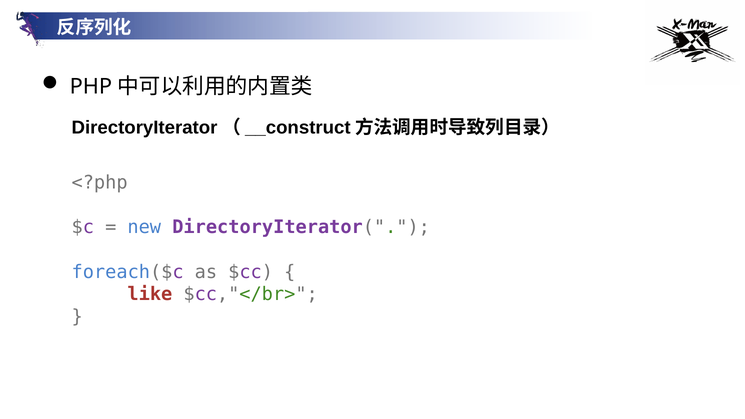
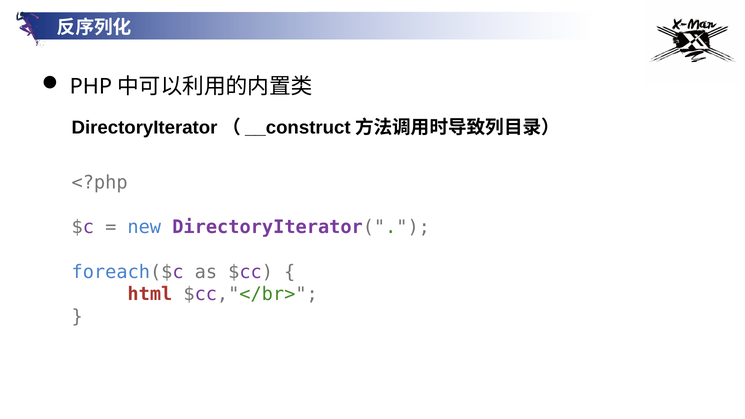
like: like -> html (150, 294)
